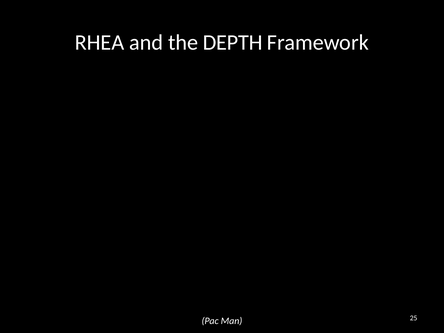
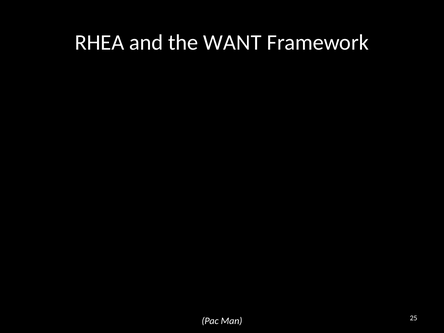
DEPTH: DEPTH -> WANT (232, 43)
